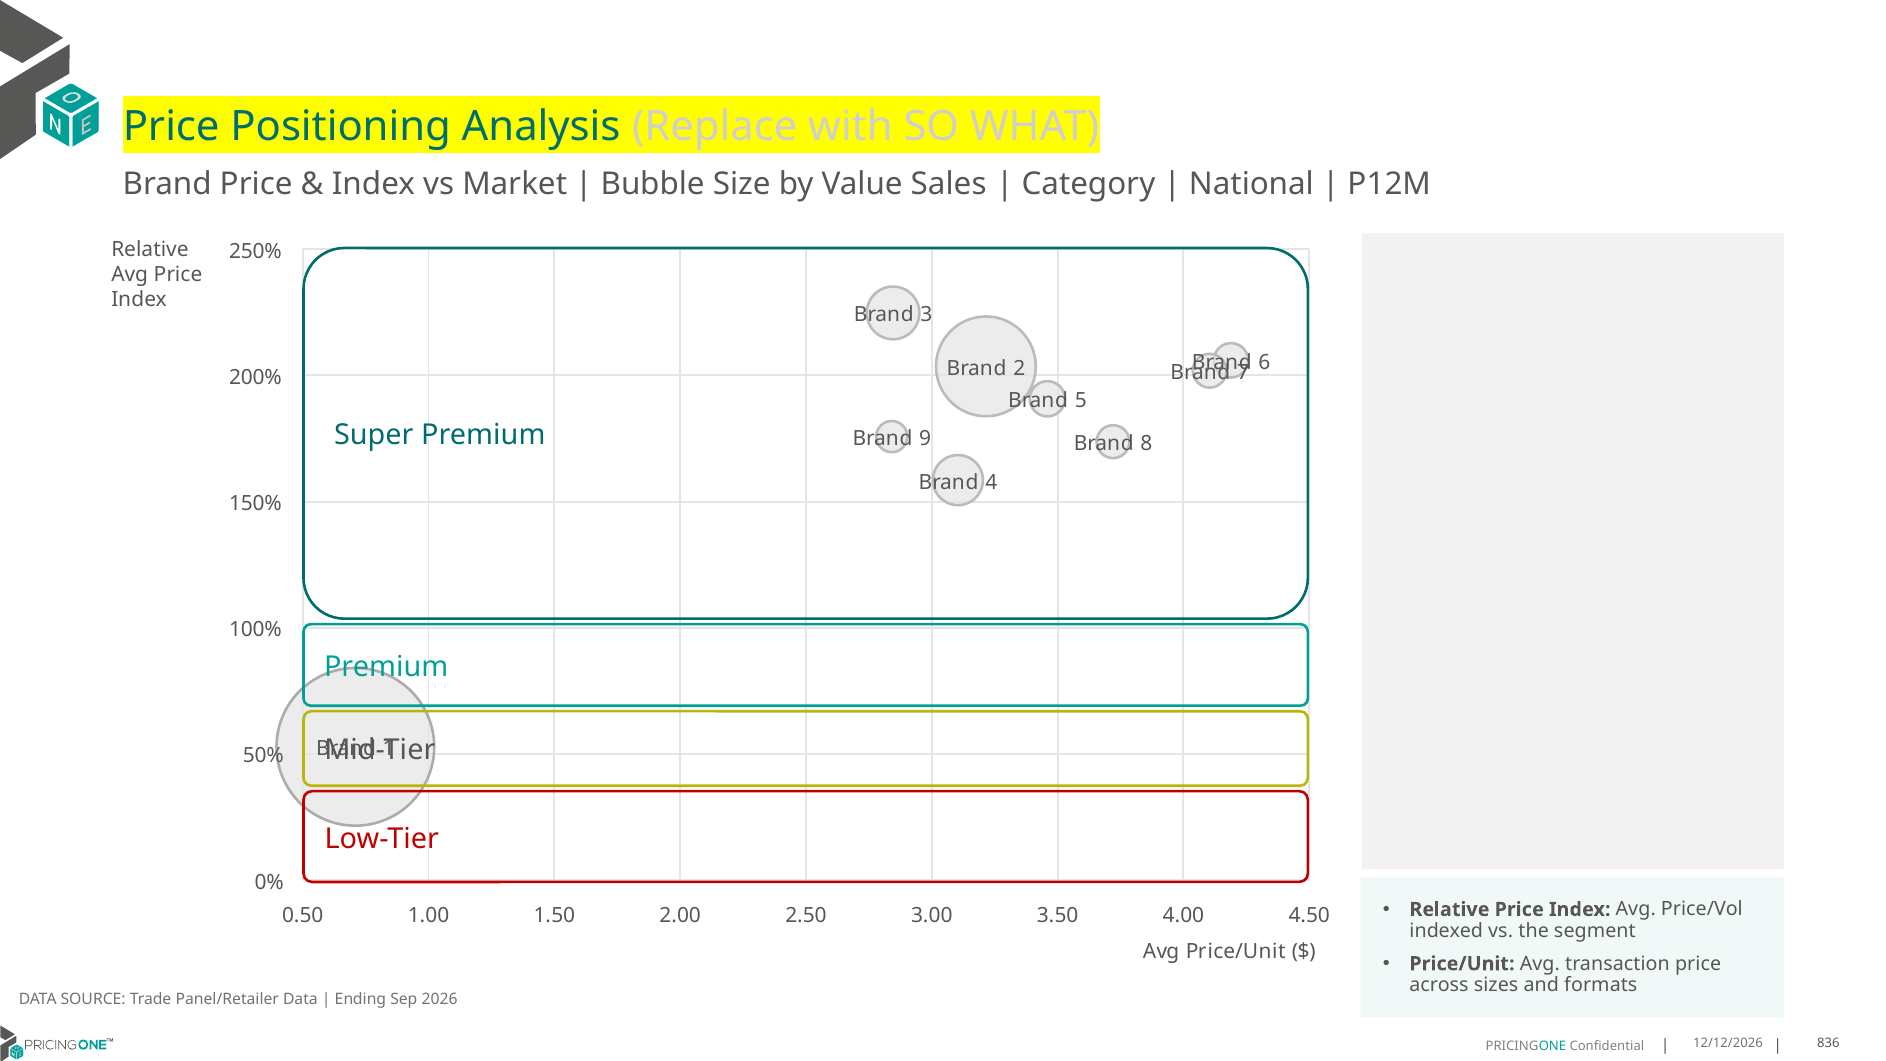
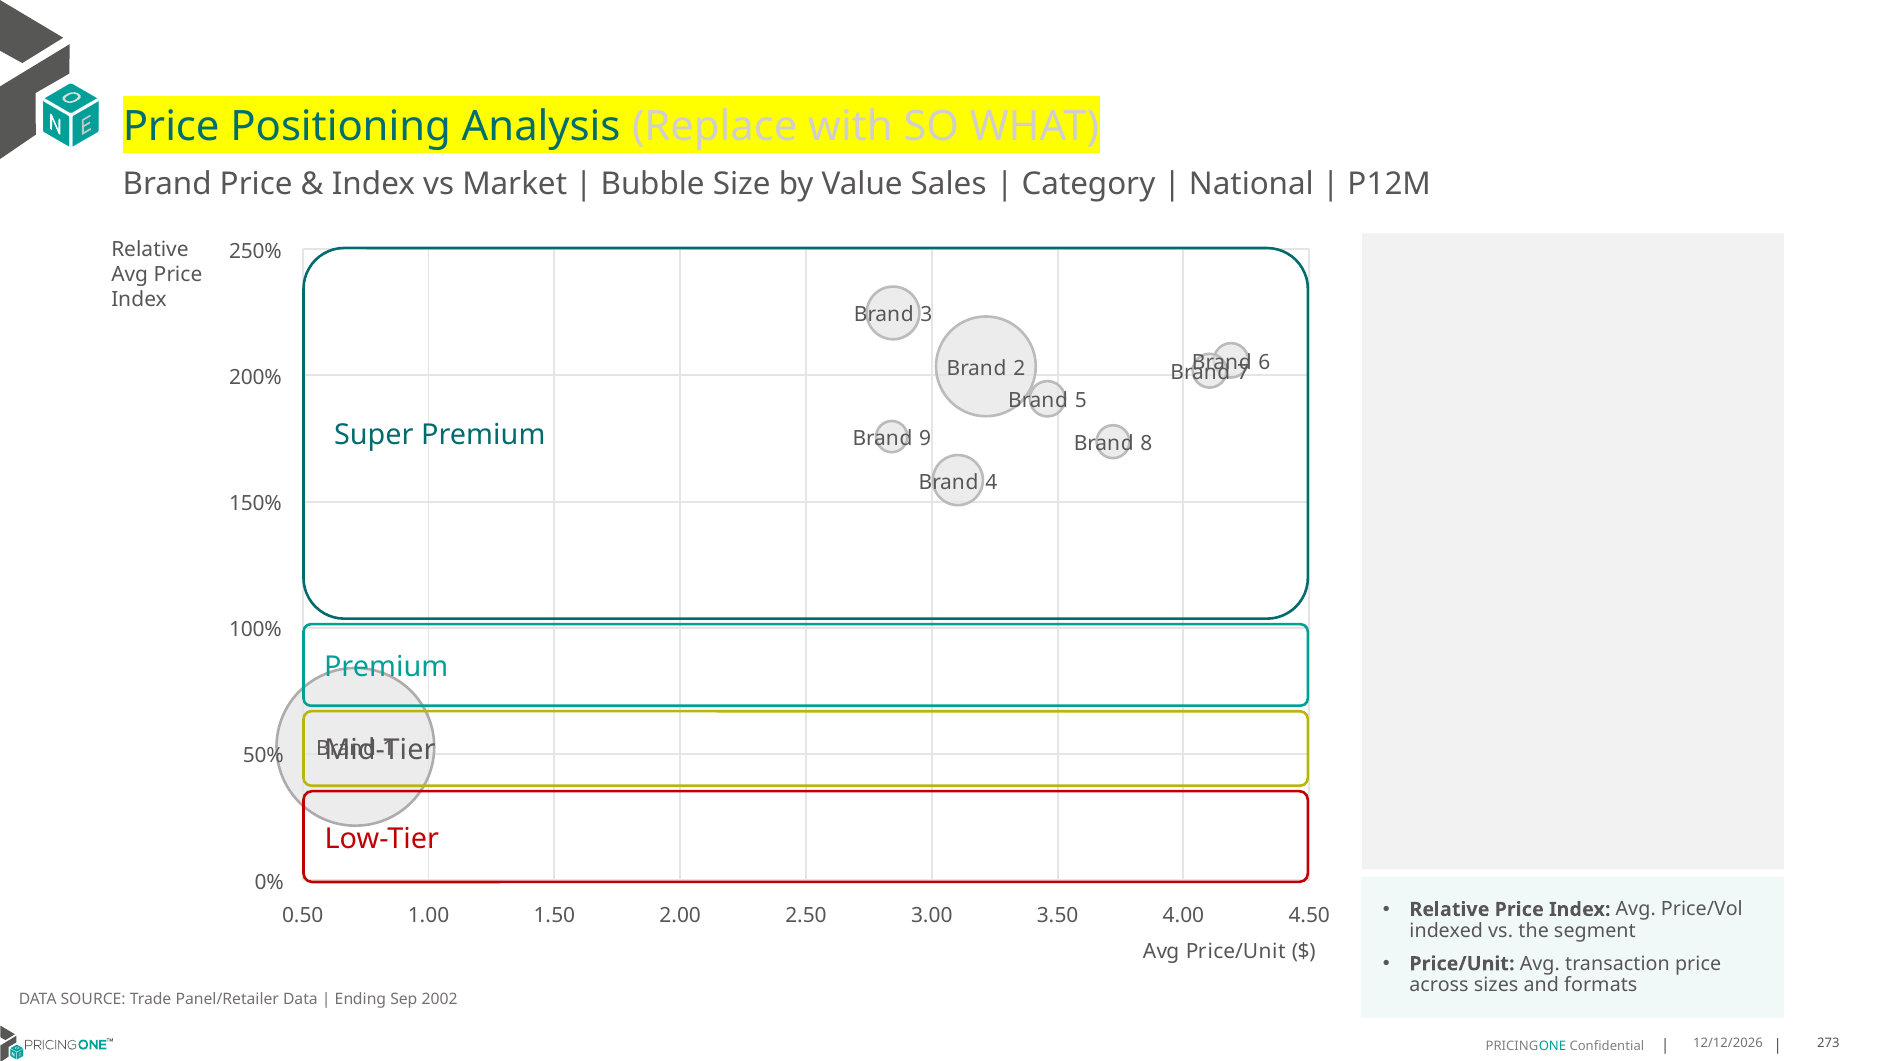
2026: 2026 -> 2002 (440, 999)
836: 836 -> 273 (1828, 1043)
